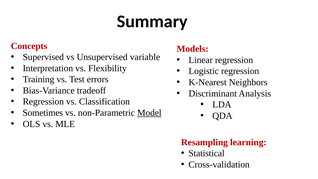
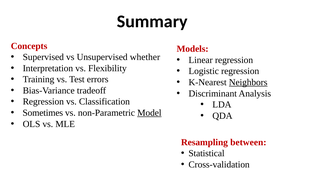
variable: variable -> whether (145, 57)
Neighbors underline: none -> present (248, 82)
learning: learning -> between (248, 142)
